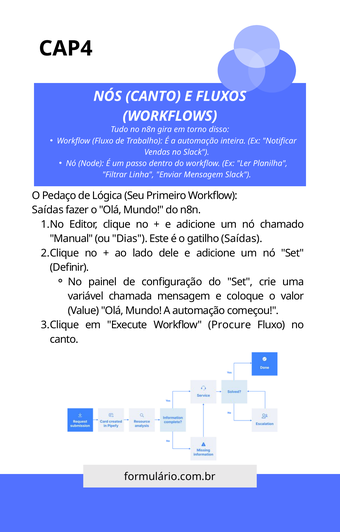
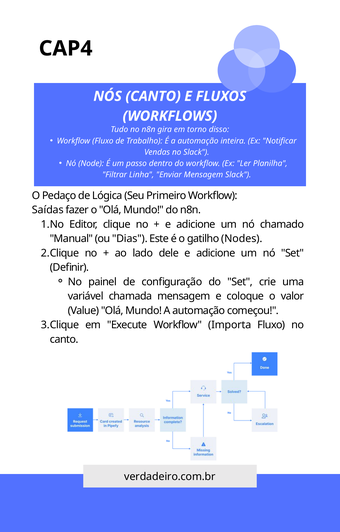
gatilho Saídas: Saídas -> Nodes (242, 238)
Procure: Procure -> Importa (230, 324)
formulário.com.br: formulário.com.br -> verdadeiro.com.br (170, 476)
